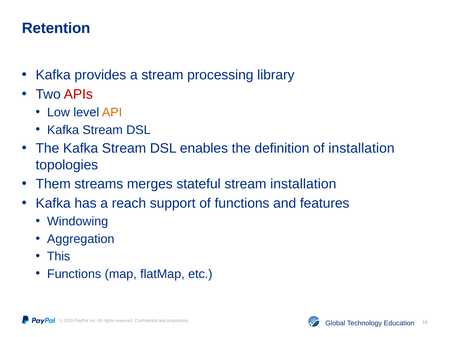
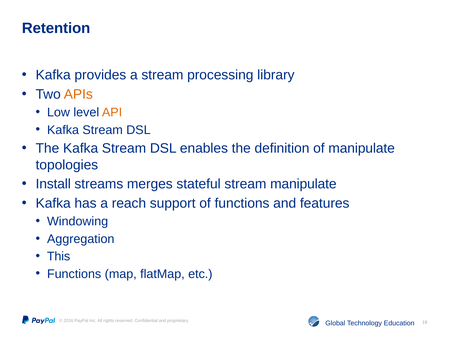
APIs colour: red -> orange (78, 94)
of installation: installation -> manipulate (362, 149)
Them: Them -> Install (53, 184)
stream installation: installation -> manipulate (303, 184)
